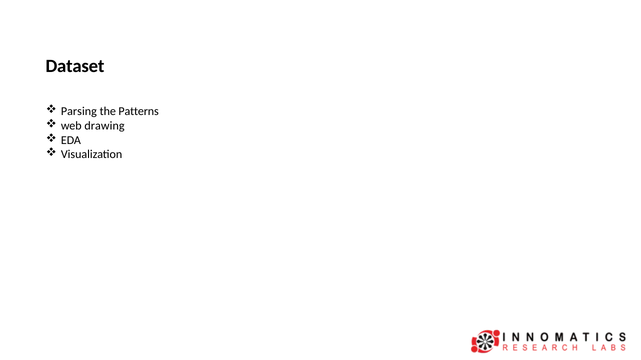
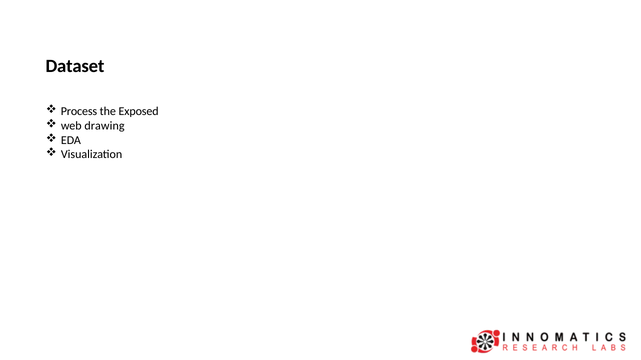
Parsing: Parsing -> Process (79, 111)
Patterns: Patterns -> Exposed (139, 111)
